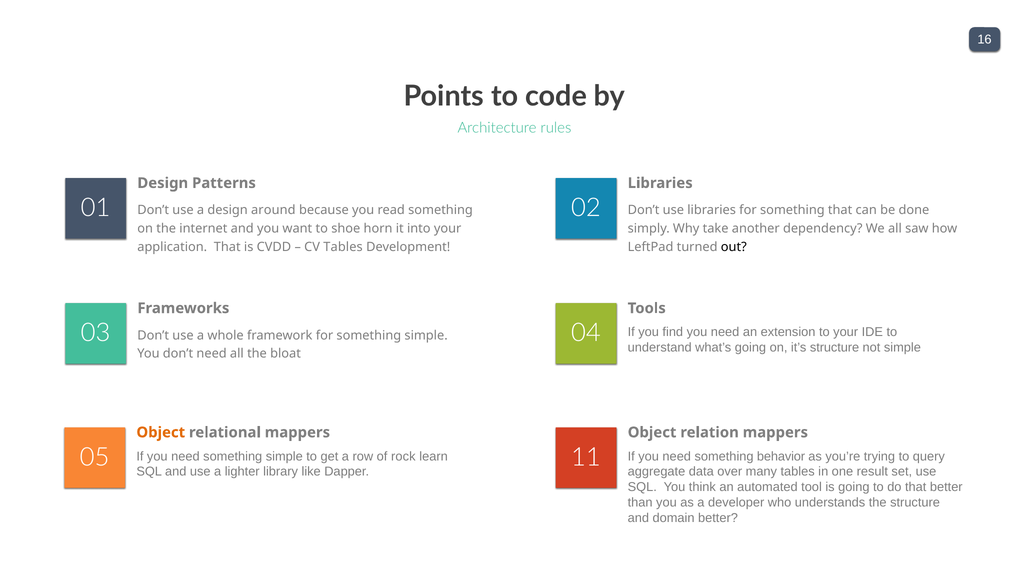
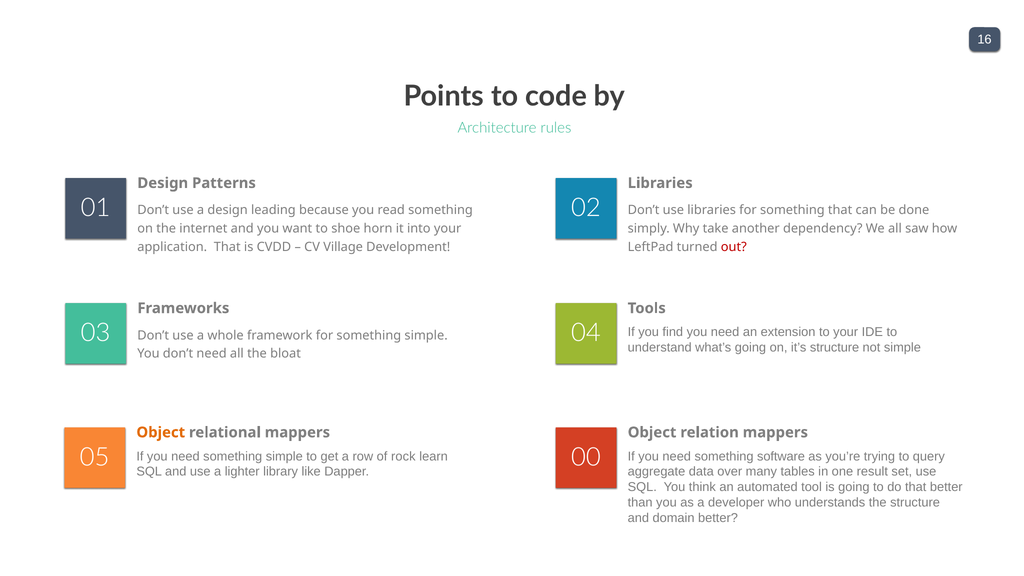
around: around -> leading (273, 210)
CV Tables: Tables -> Village (343, 247)
out colour: black -> red (734, 247)
behavior: behavior -> software (781, 456)
11: 11 -> 00 (586, 457)
